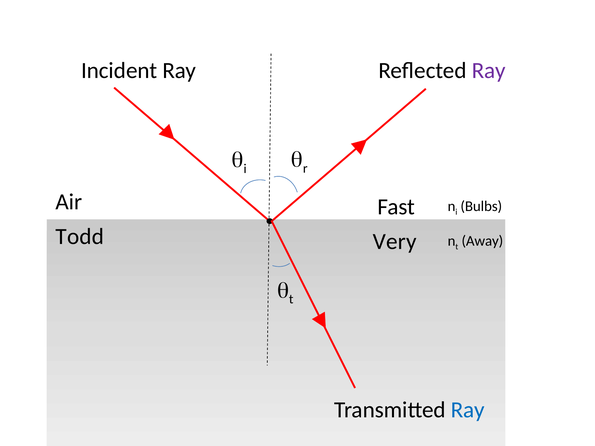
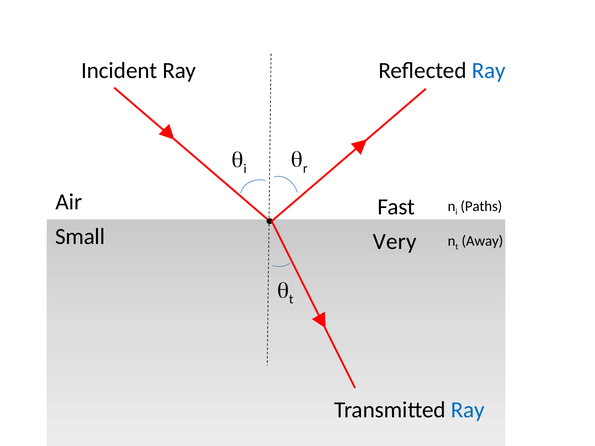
Ray colour: purple -> blue (489, 70)
Bulbs: Bulbs -> Paths (481, 206)
Todd: Todd -> Small (80, 237)
